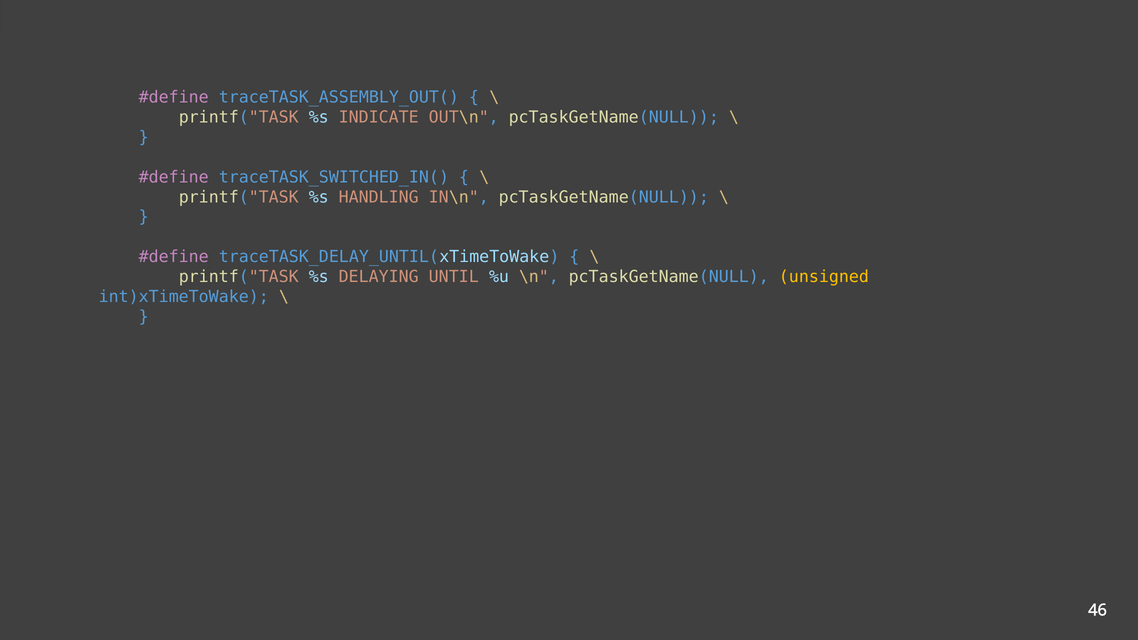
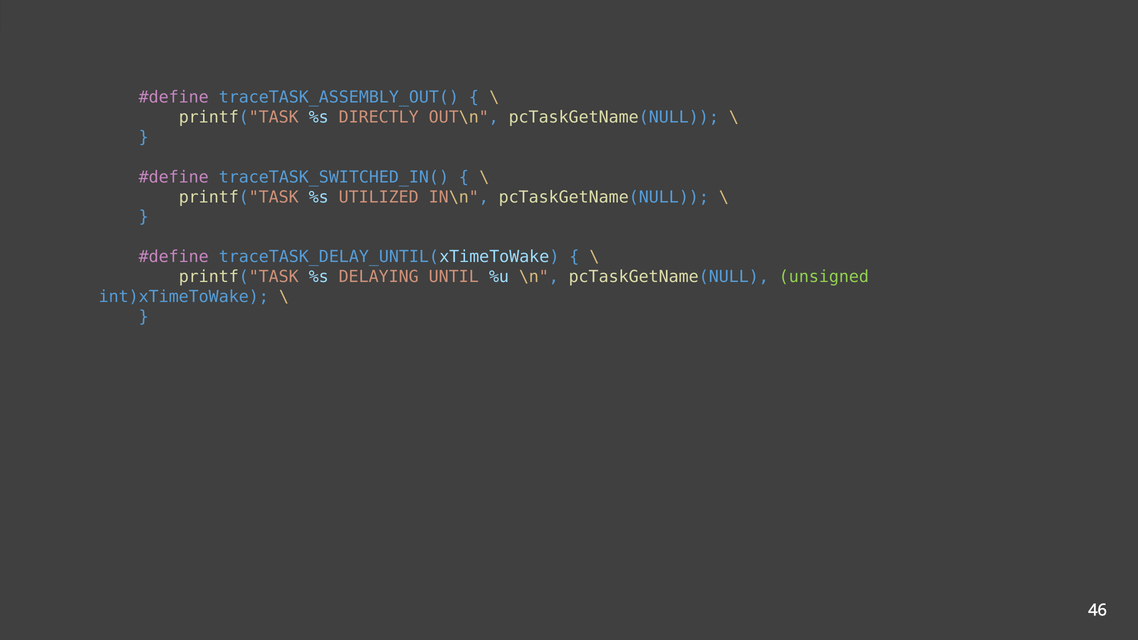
INDICATE: INDICATE -> DIRECTLY (379, 117)
HANDLING: HANDLING -> UTILIZED (379, 197)
unsigned colour: yellow -> light green (824, 277)
